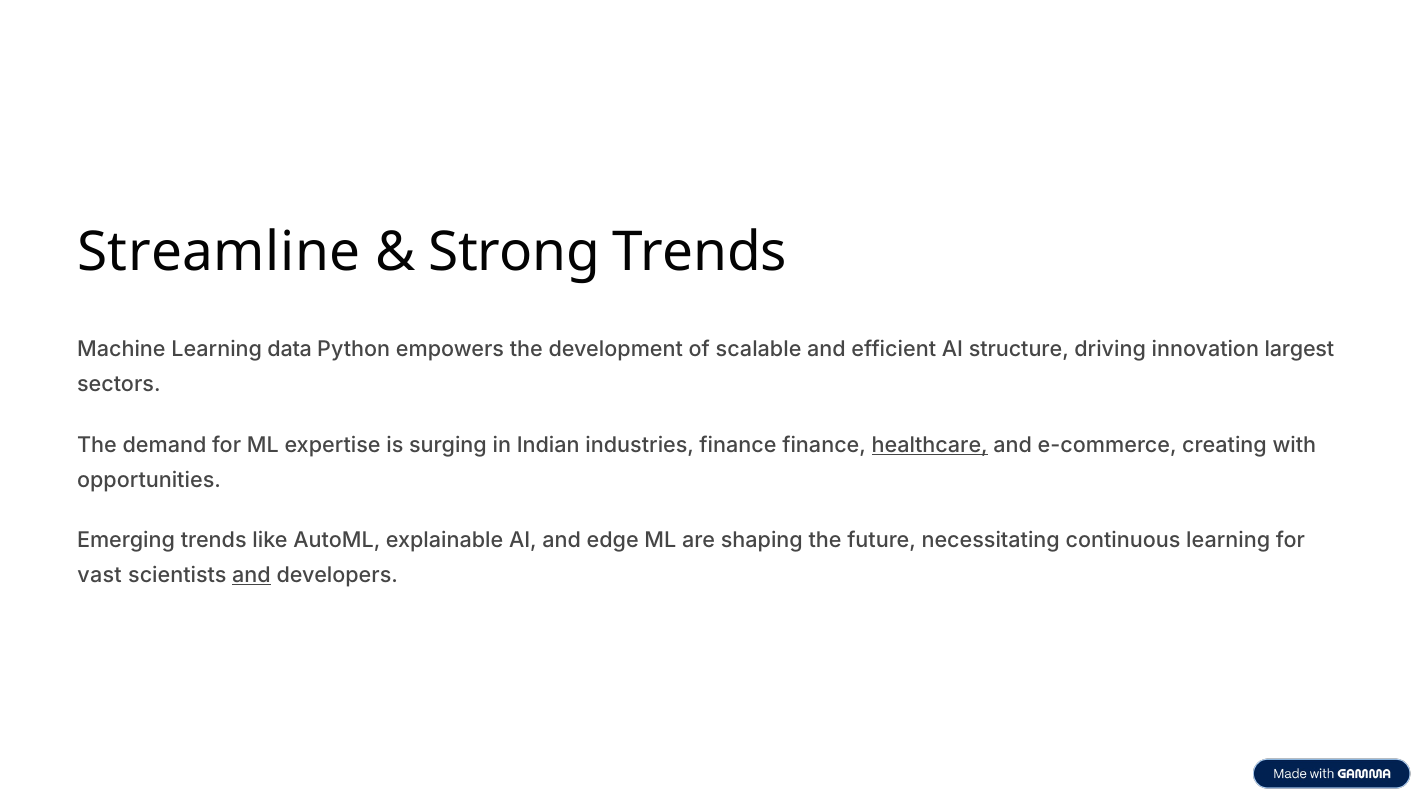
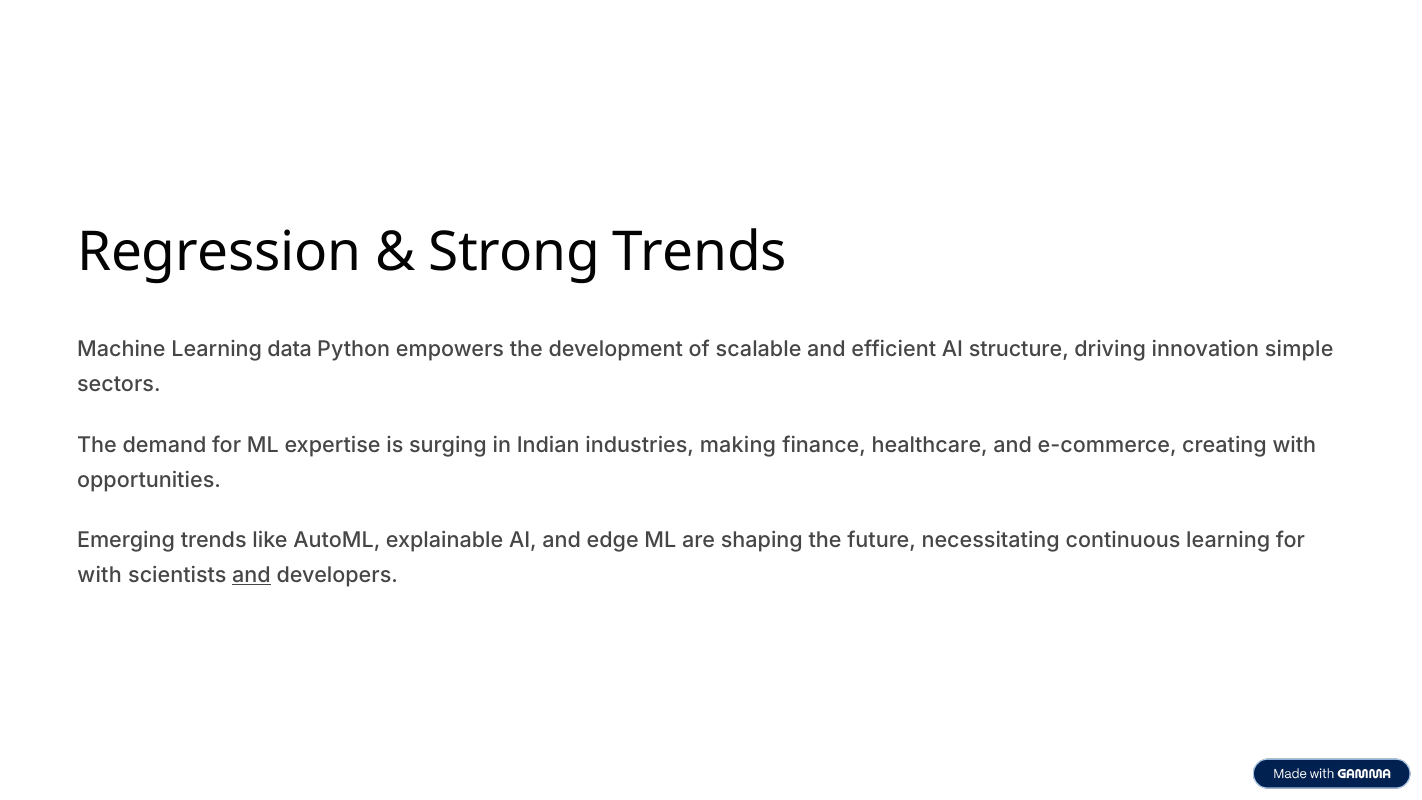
Streamline: Streamline -> Regression (219, 252)
largest: largest -> simple (1299, 349)
industries finance: finance -> making (738, 445)
healthcare underline: present -> none (930, 445)
vast: vast -> with (100, 575)
